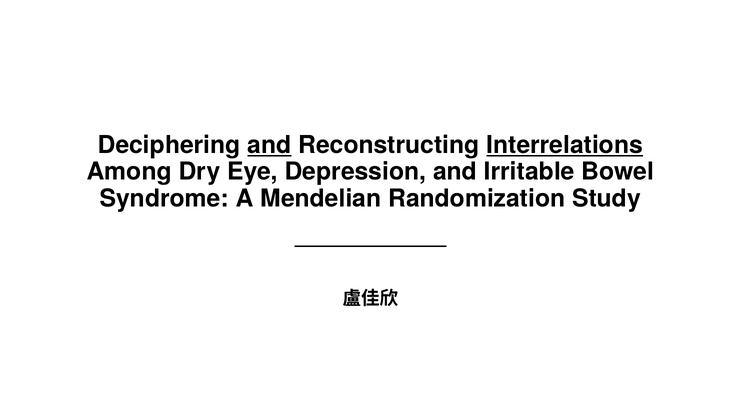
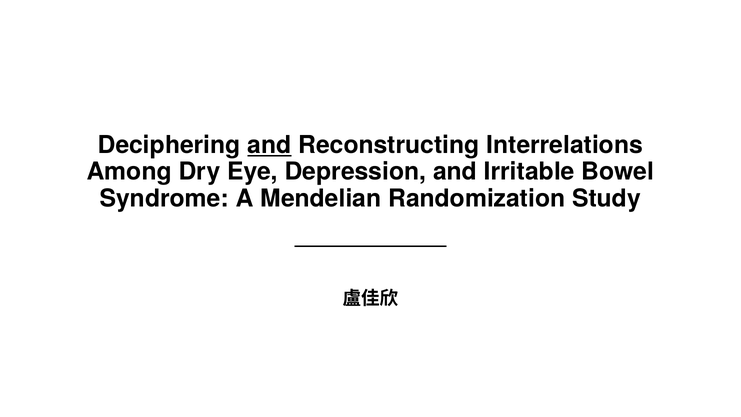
Interrelations underline: present -> none (565, 145)
